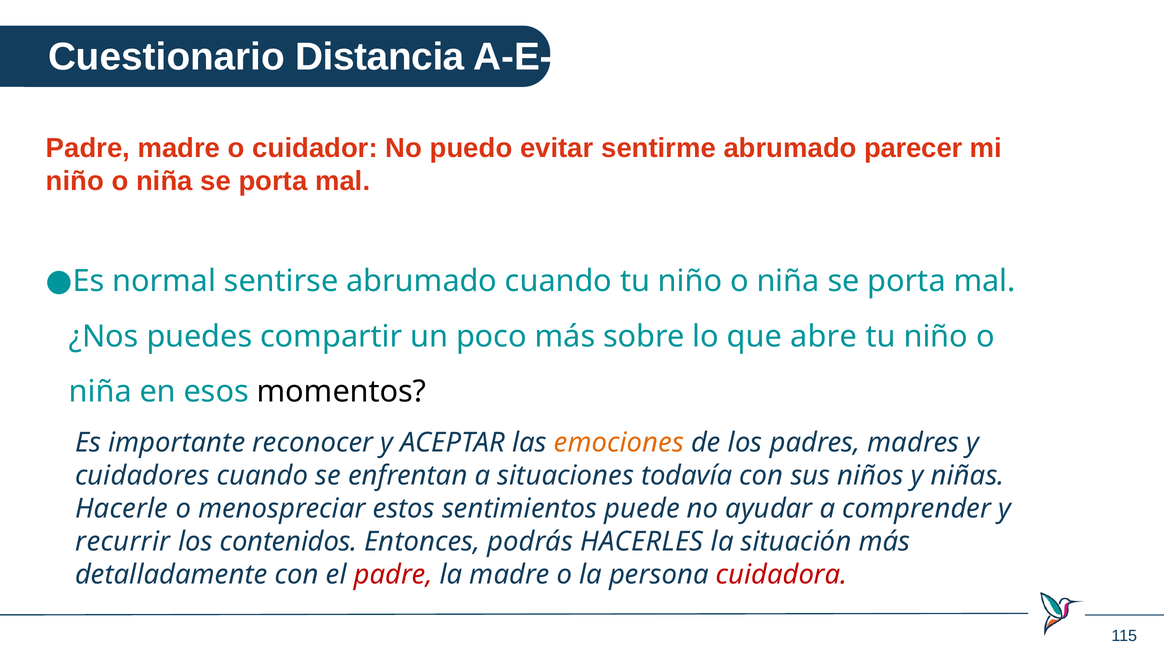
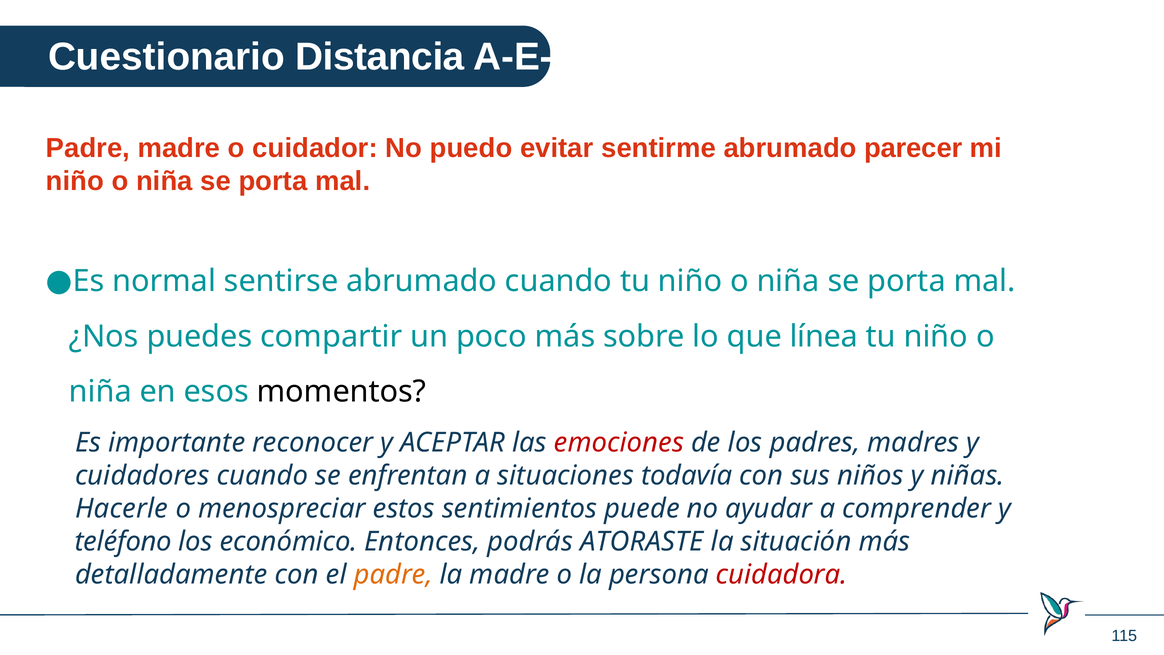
abre: abre -> línea (824, 336)
emociones colour: orange -> red (619, 442)
recurrir: recurrir -> teléfono (123, 541)
contenidos: contenidos -> económico (289, 541)
HACERLES: HACERLES -> ATORASTE (642, 541)
padre colour: red -> orange (393, 574)
